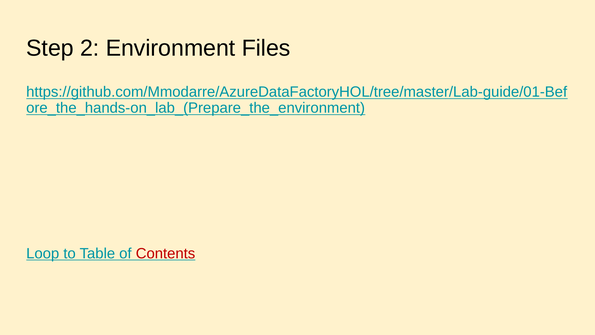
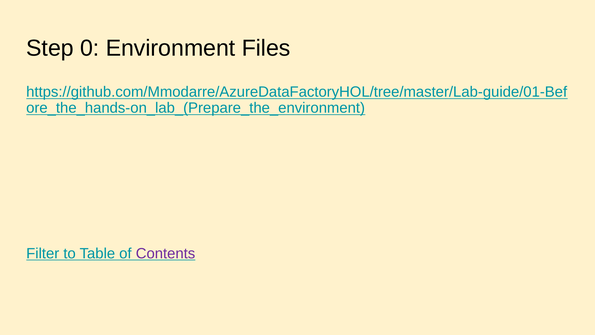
2: 2 -> 0 (90, 48)
Loop: Loop -> Filter (43, 253)
Contents colour: red -> purple (166, 253)
